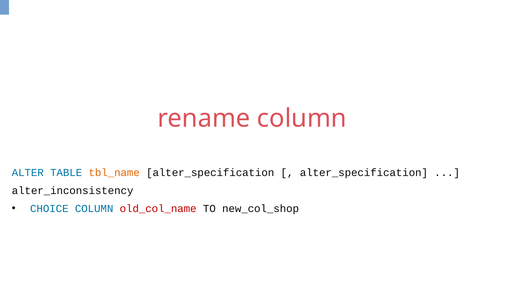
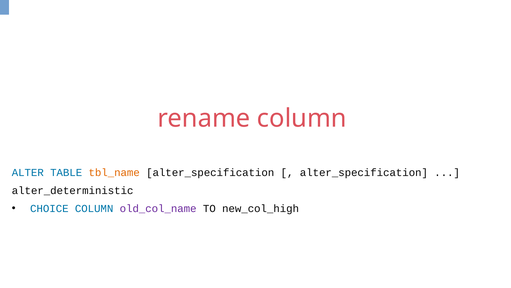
alter_inconsistency: alter_inconsistency -> alter_deterministic (73, 190)
old_col_name colour: red -> purple (158, 208)
new_col_shop: new_col_shop -> new_col_high (261, 208)
